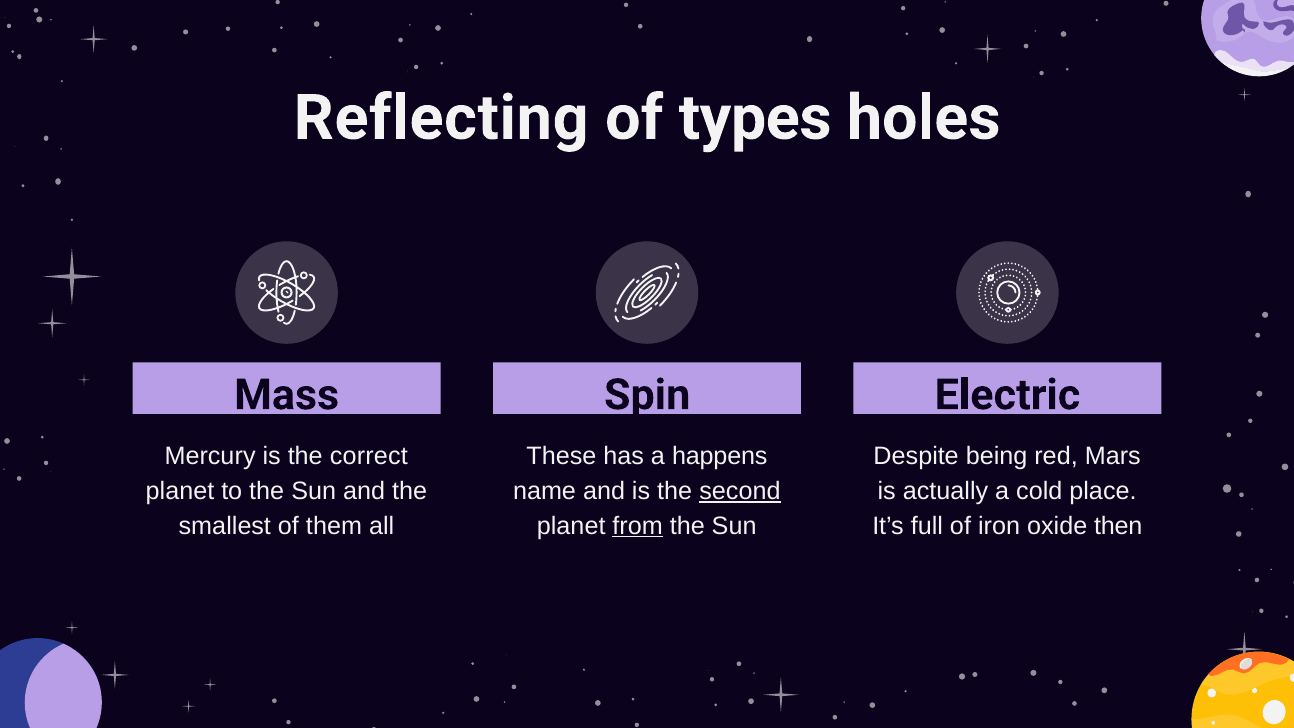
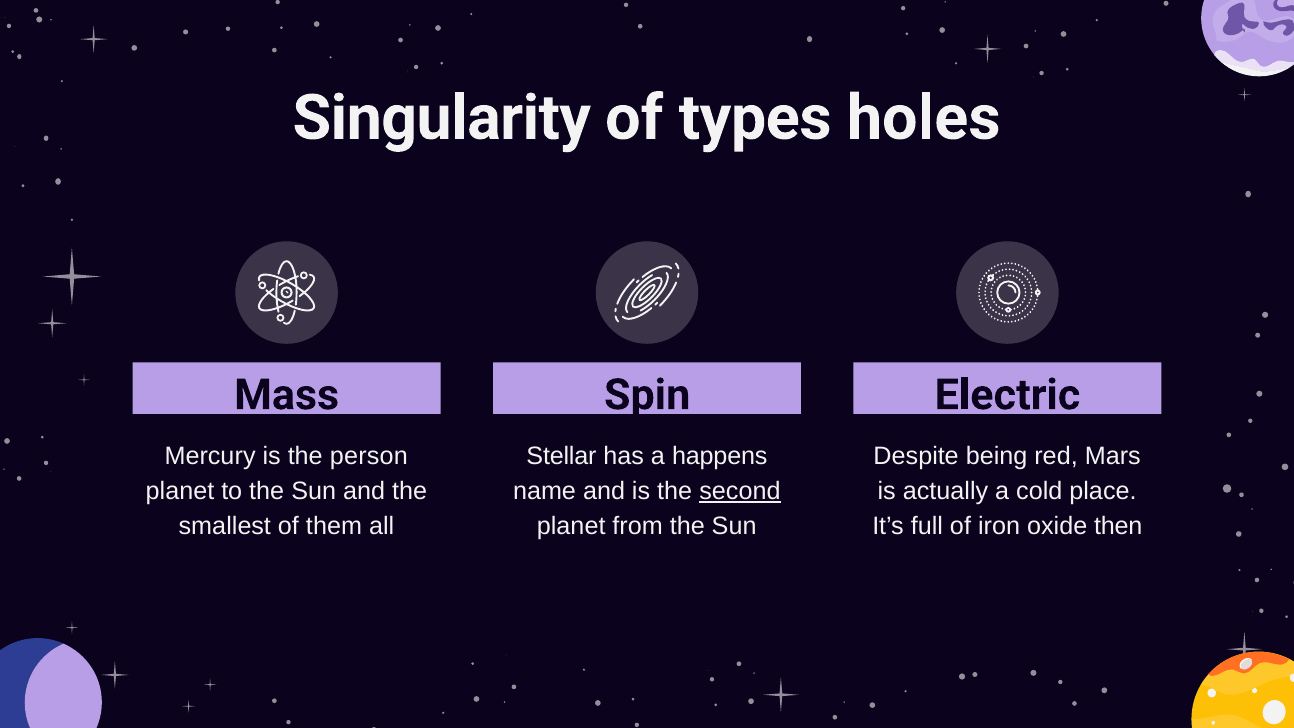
Reflecting: Reflecting -> Singularity (442, 118)
correct: correct -> person (369, 456)
These: These -> Stellar (562, 456)
from underline: present -> none (638, 526)
